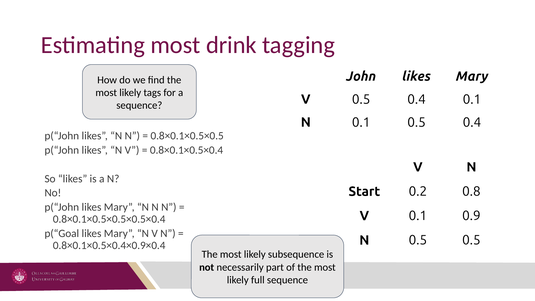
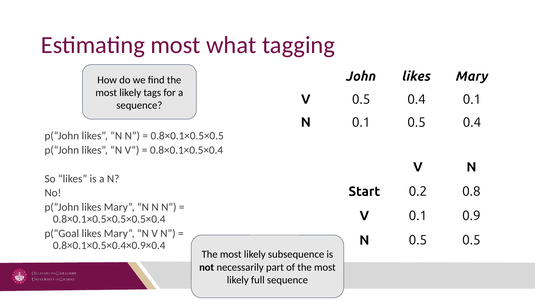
drink: drink -> what (231, 45)
